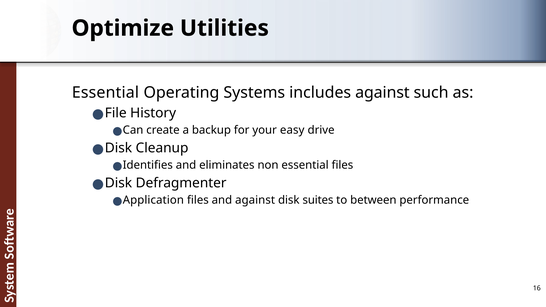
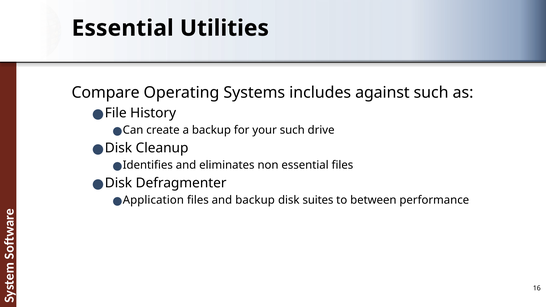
Optimize: Optimize -> Essential (123, 28)
Essential: Essential -> Compare (106, 93)
your easy: easy -> such (292, 130)
and against: against -> backup (255, 200)
